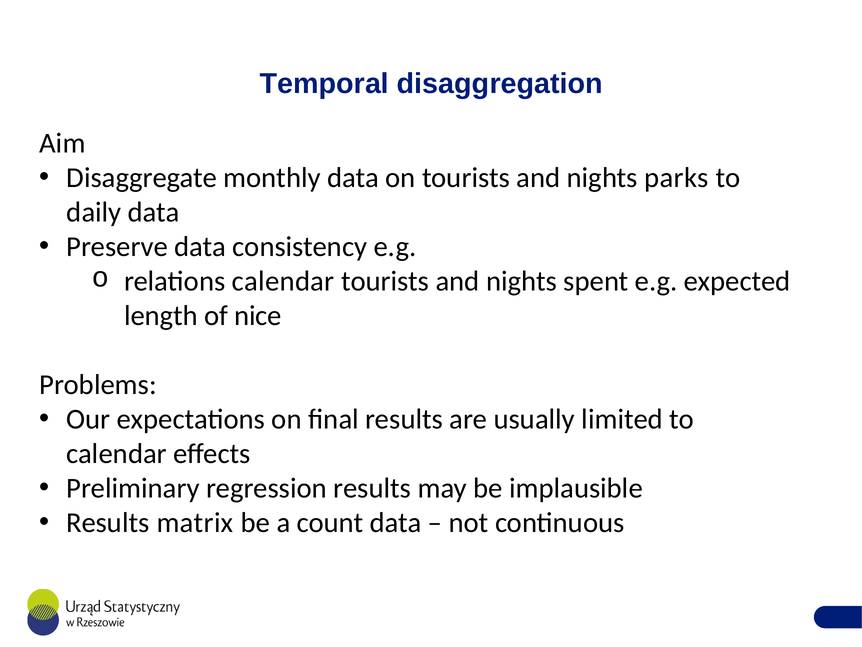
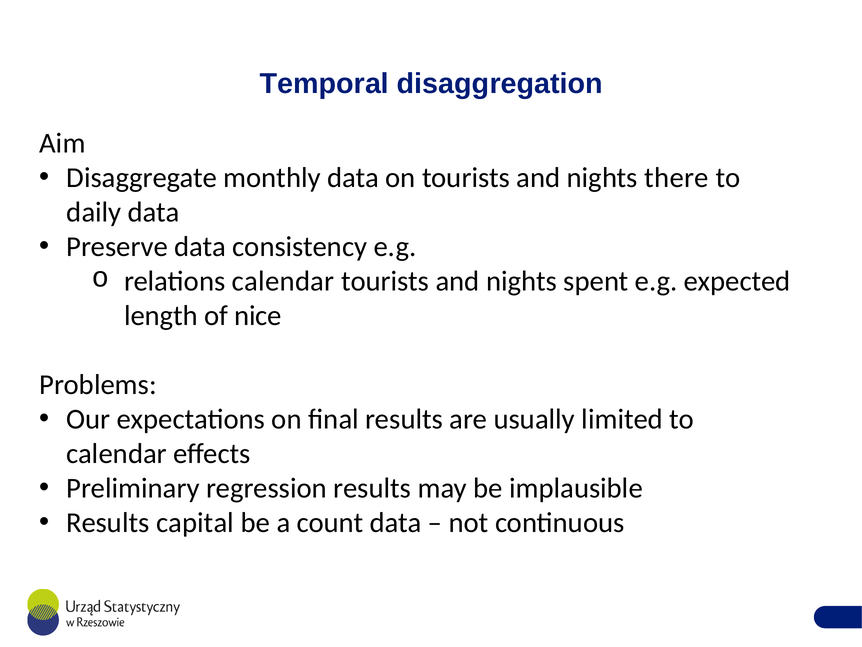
parks: parks -> there (676, 178)
matrix: matrix -> capital (195, 522)
